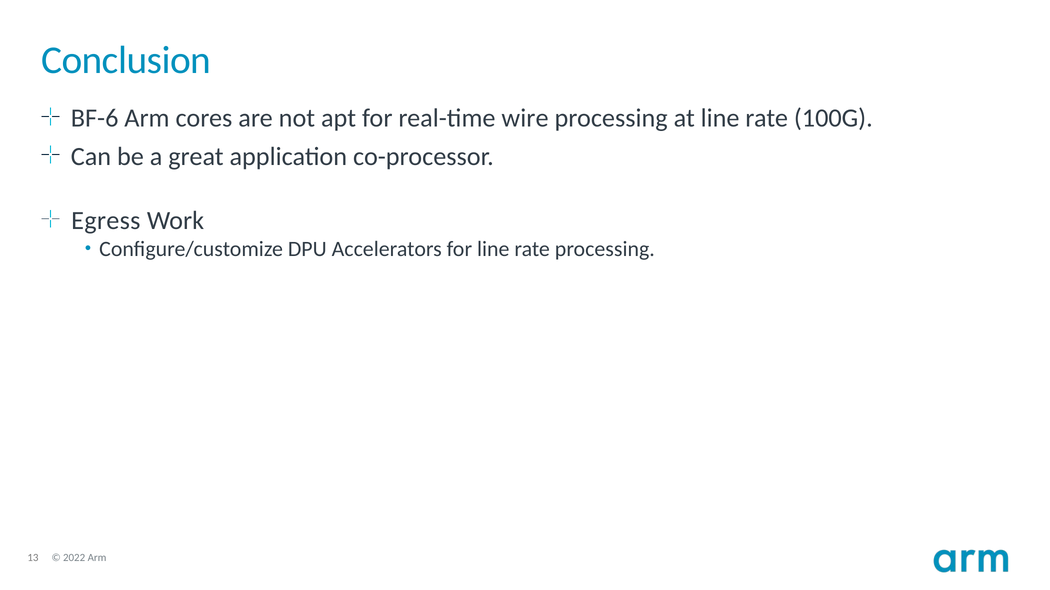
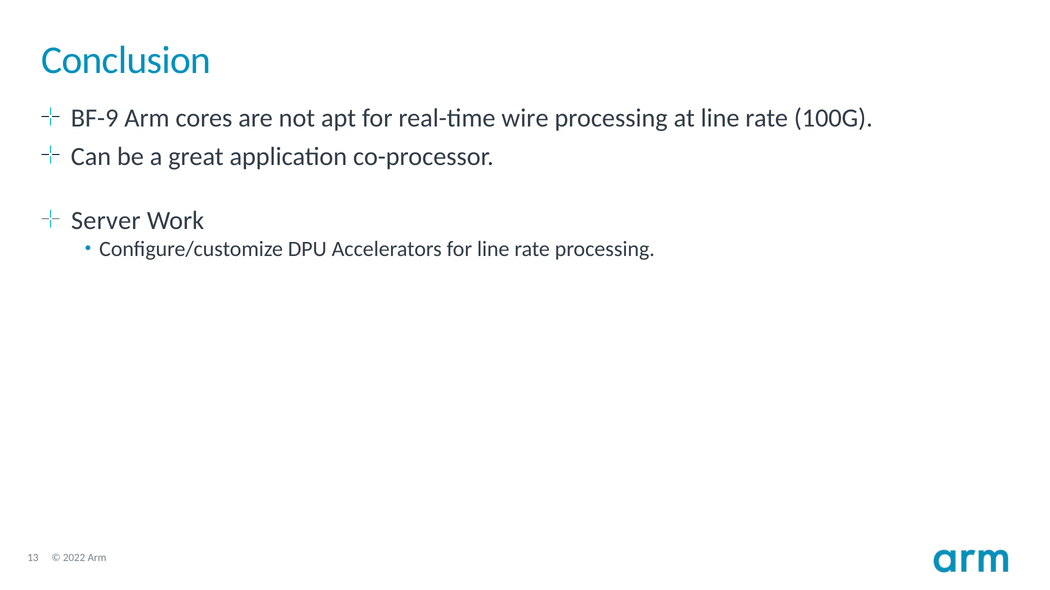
BF-6: BF-6 -> BF-9 (95, 118)
Egress: Egress -> Server (106, 221)
